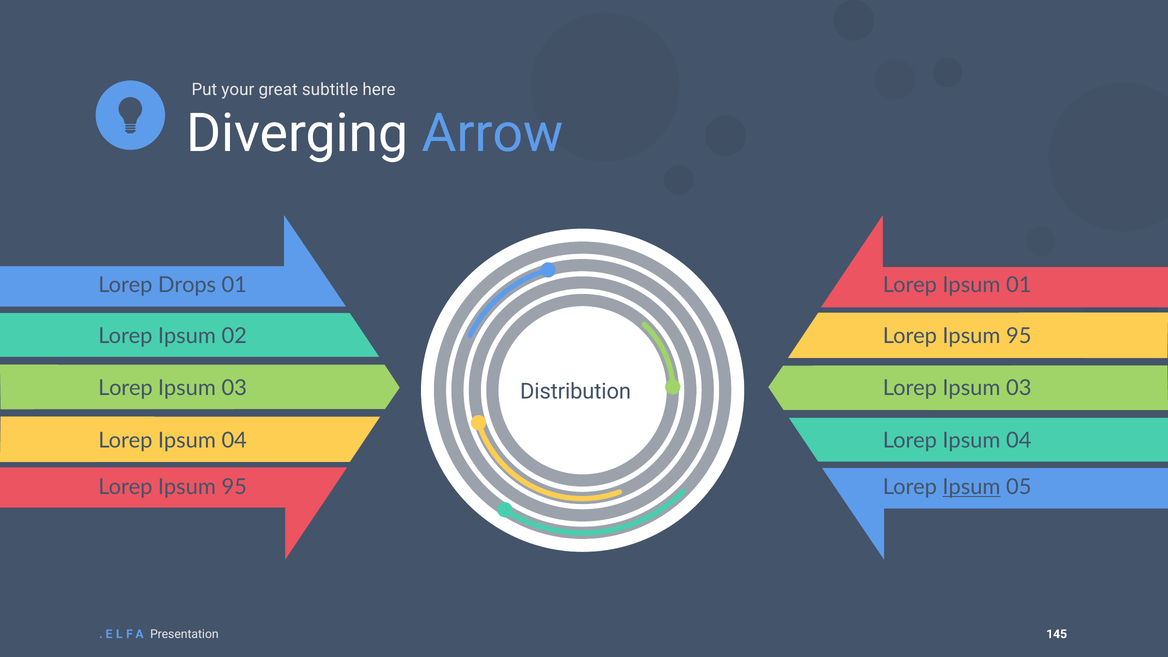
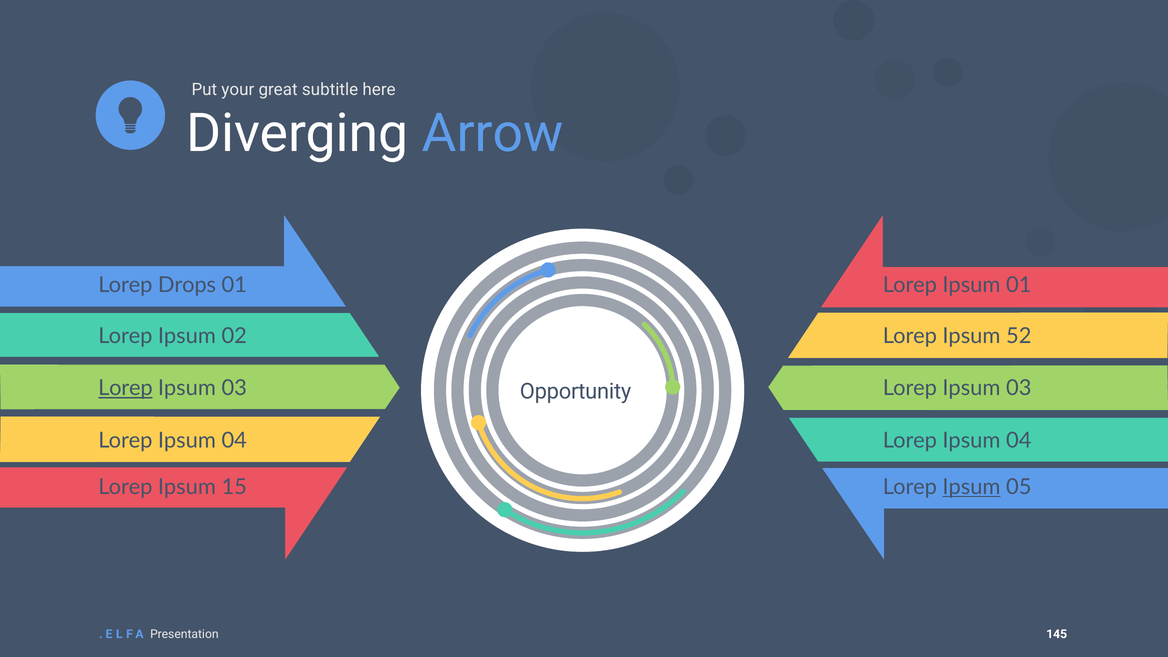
95: 95 -> 52 (1019, 336)
Lorep underline: none -> present (125, 388)
Distribution: Distribution -> Opportunity (576, 392)
95: 95 -> 15 (234, 487)
